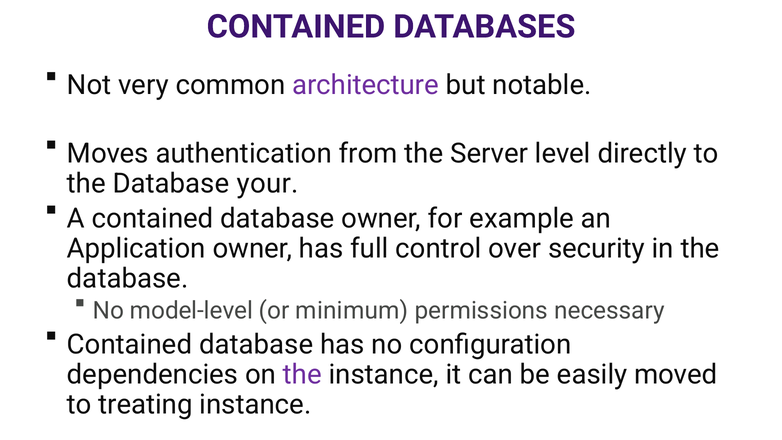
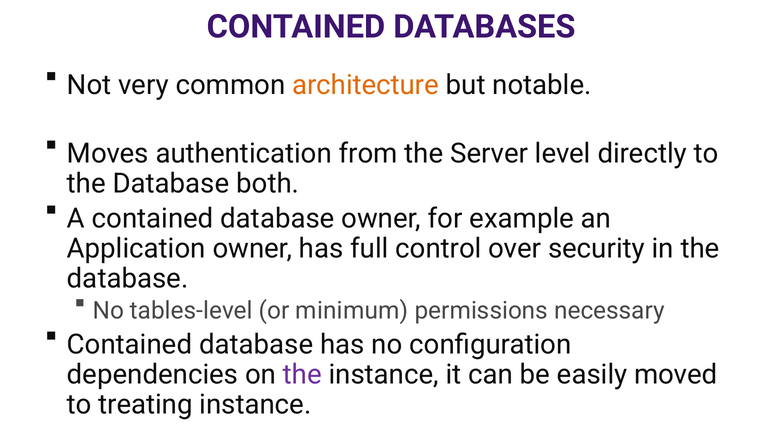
architecture colour: purple -> orange (366, 85)
your: your -> both (268, 183)
model-level: model-level -> tables-level (191, 311)
